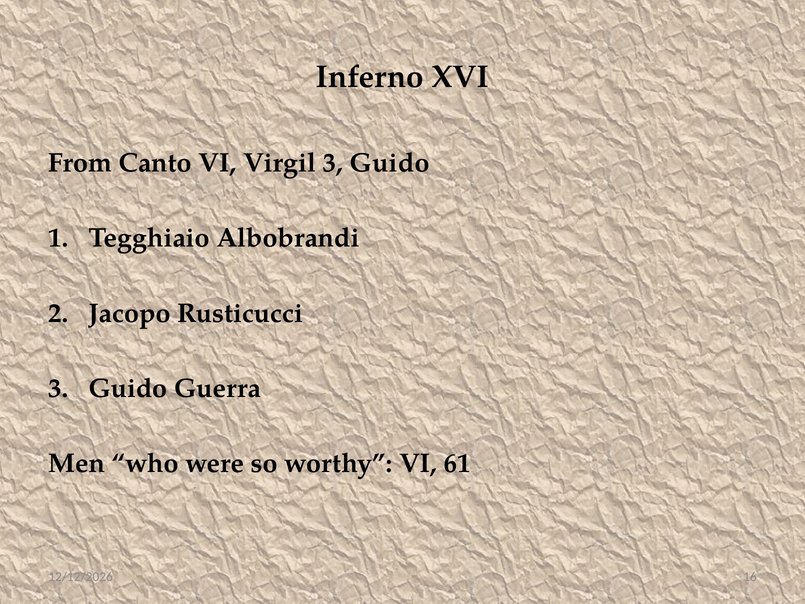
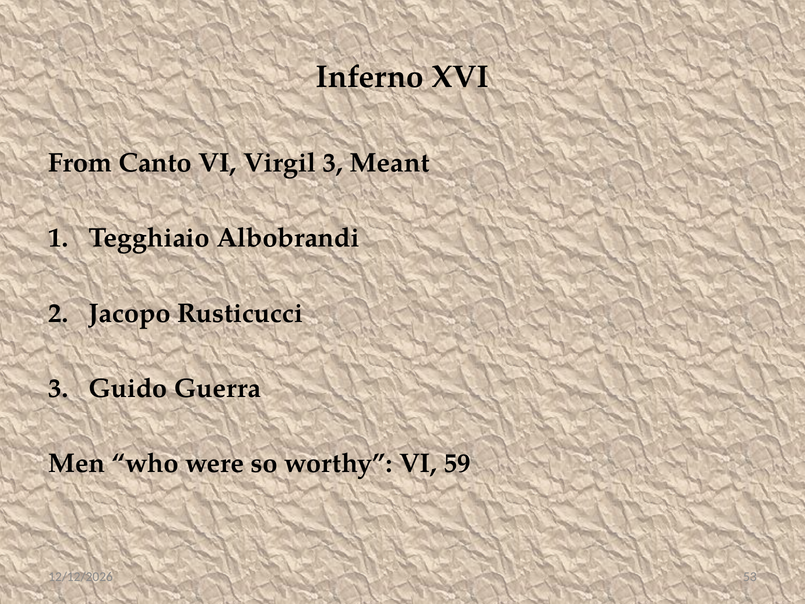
Guido: Guido -> Meant (390, 163)
61: 61 -> 59 (457, 463)
16: 16 -> 53 (750, 576)
